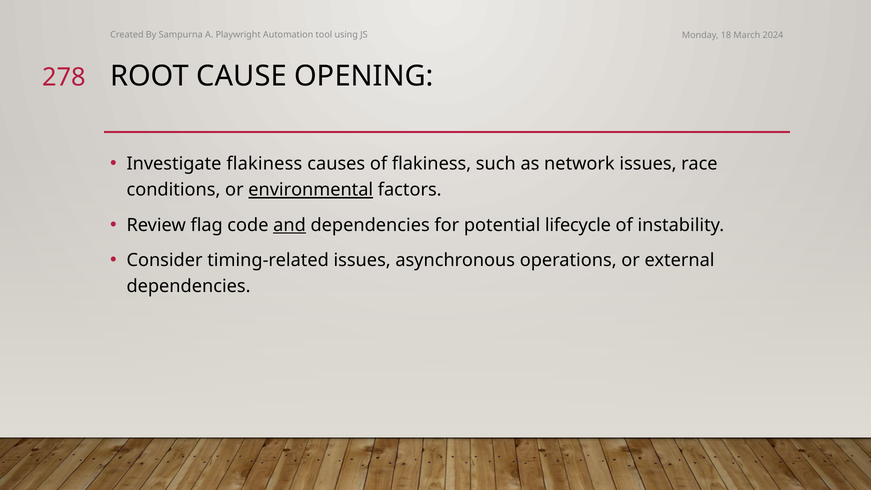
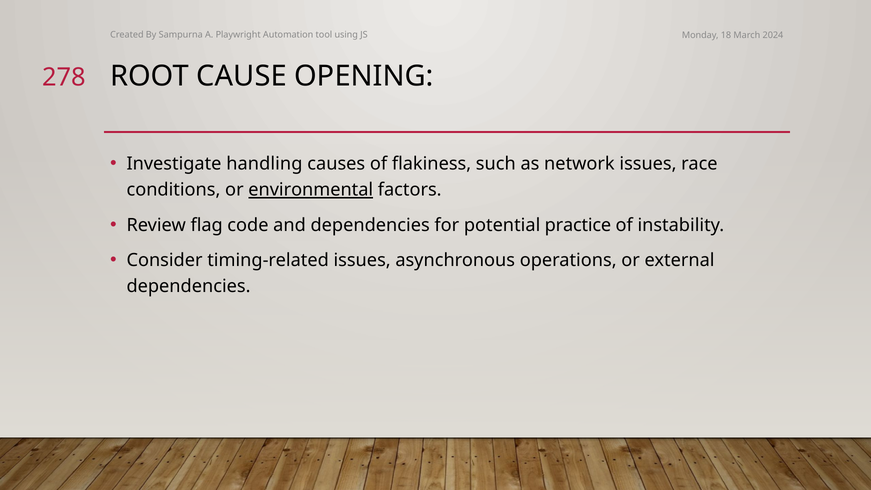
Investigate flakiness: flakiness -> handling (264, 164)
and underline: present -> none (289, 225)
lifecycle: lifecycle -> practice (578, 225)
